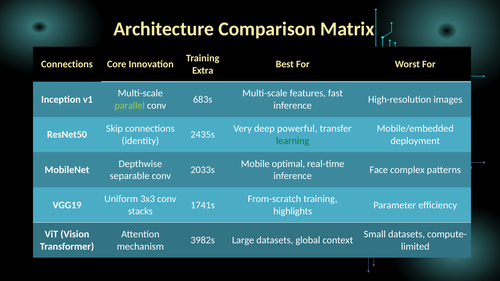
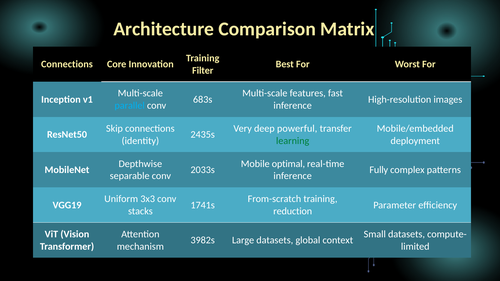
Extra: Extra -> Filter (203, 70)
parallel colour: light green -> light blue (130, 106)
Face: Face -> Fully (379, 170)
highlights: highlights -> reduction (293, 211)
